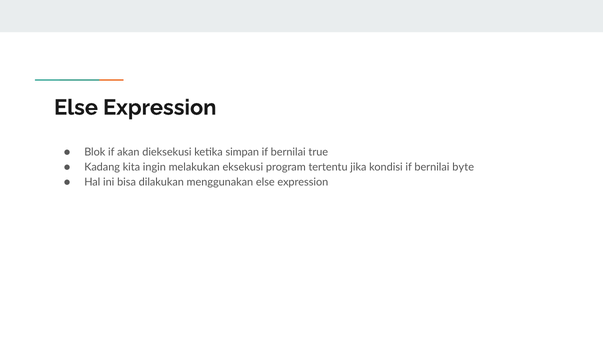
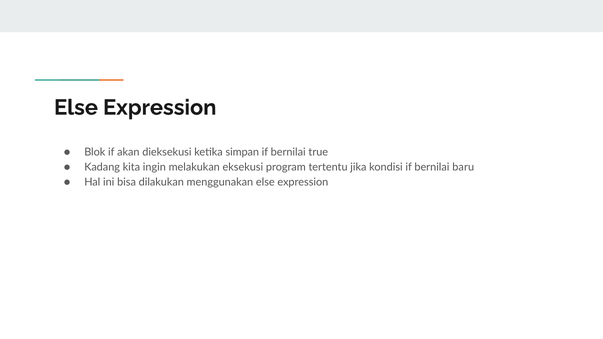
byte: byte -> baru (463, 167)
